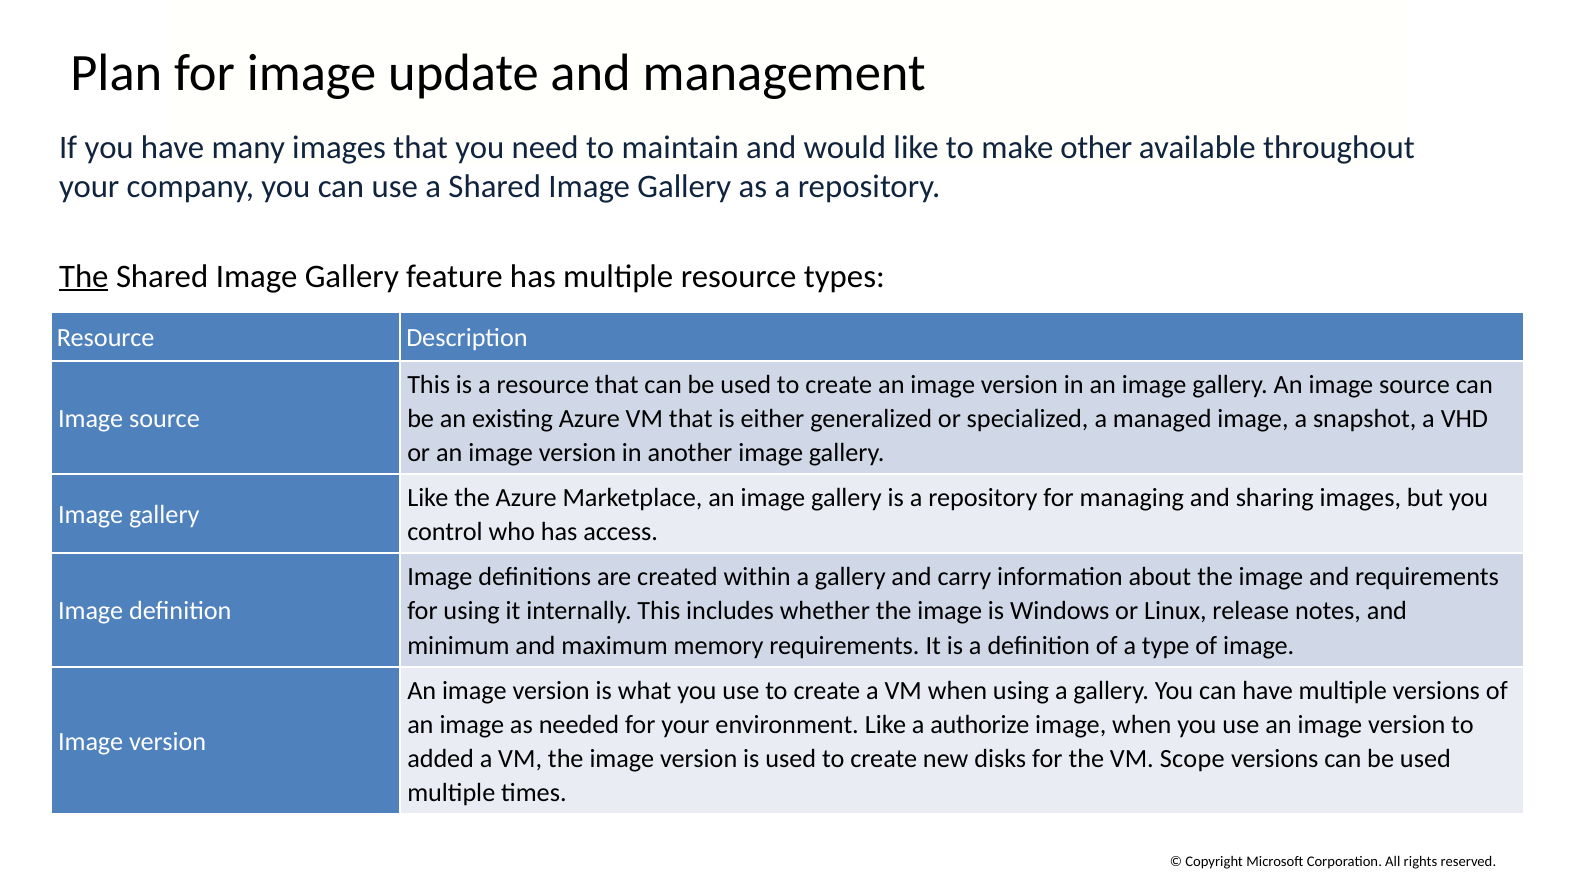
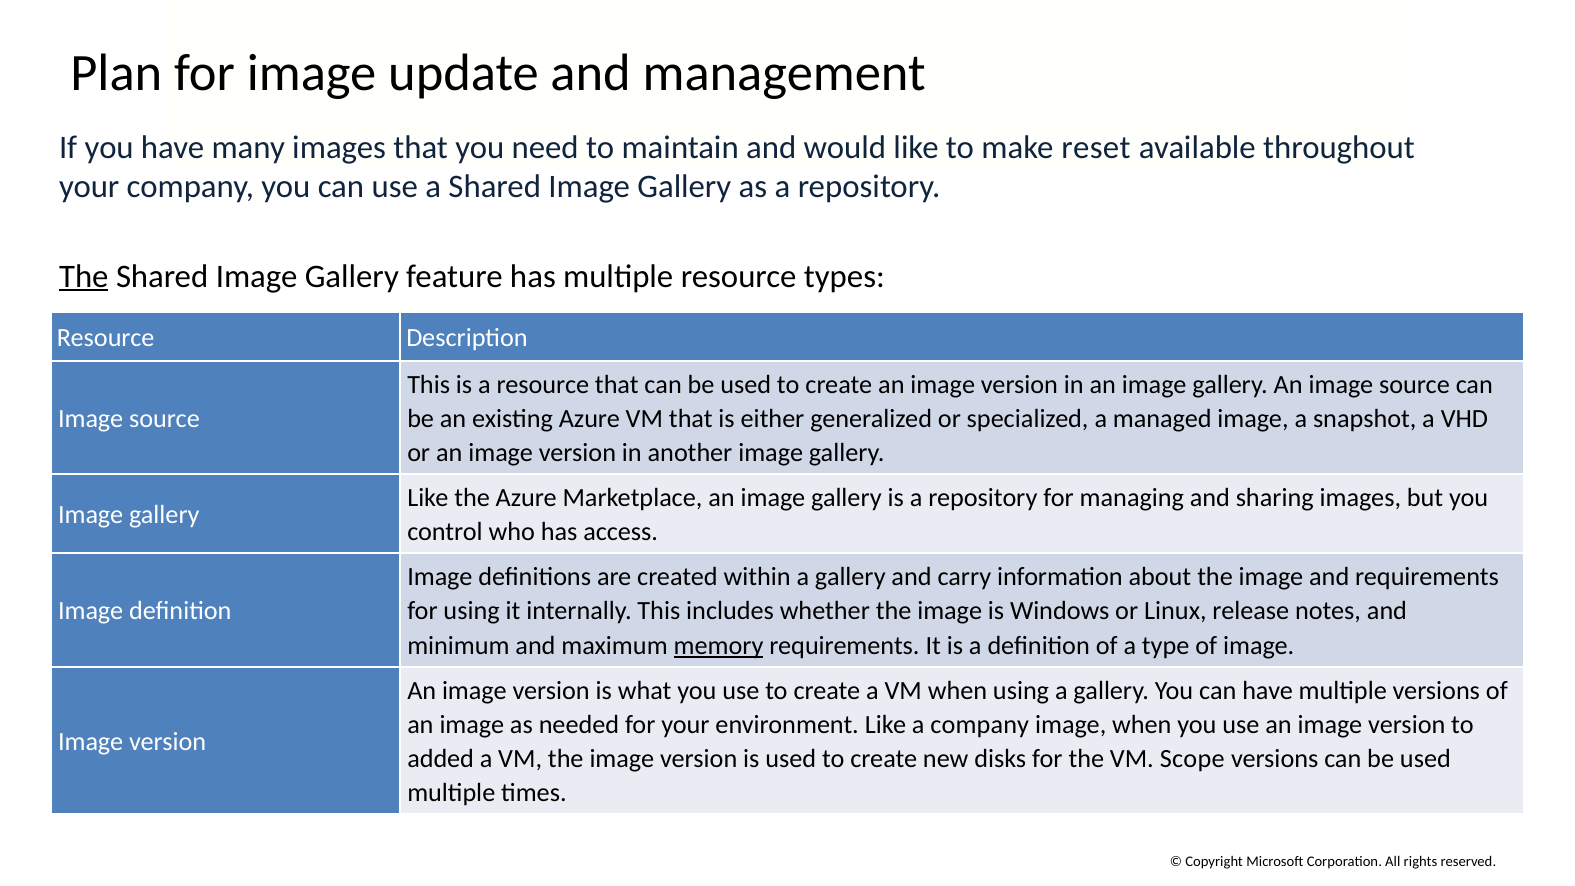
other: other -> reset (1096, 148)
memory underline: none -> present (718, 646)
a authorize: authorize -> company (980, 725)
